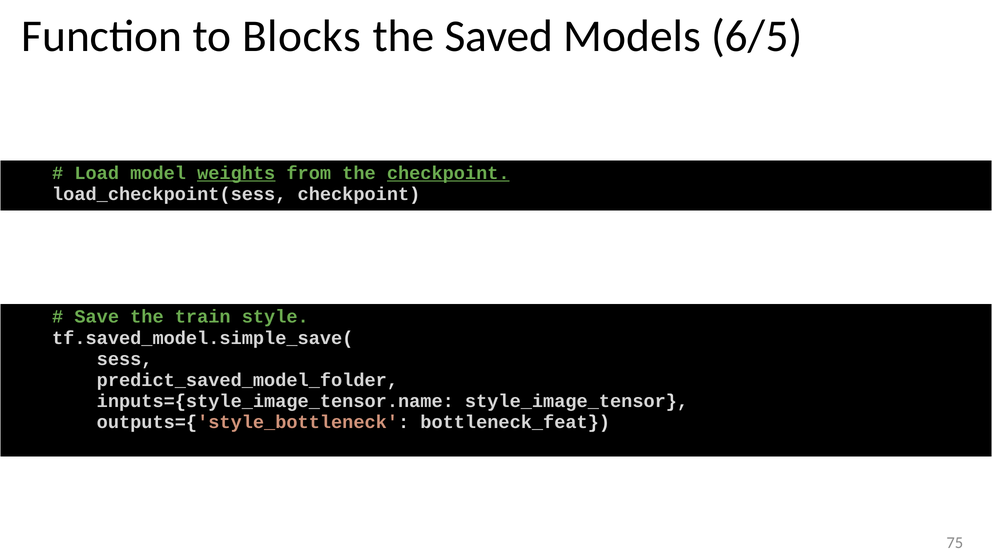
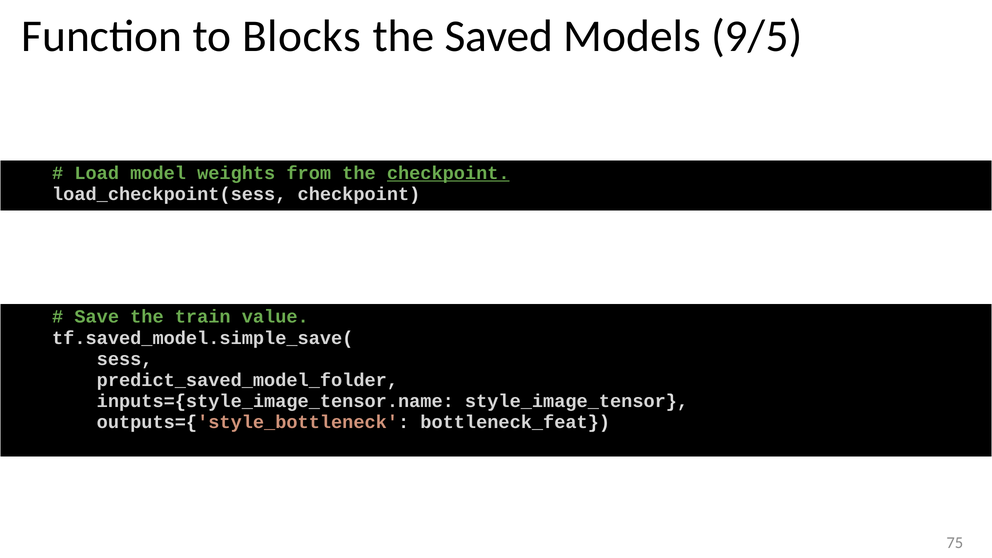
6/5: 6/5 -> 9/5 (757, 36)
weights underline: present -> none (236, 173)
style: style -> value (275, 317)
